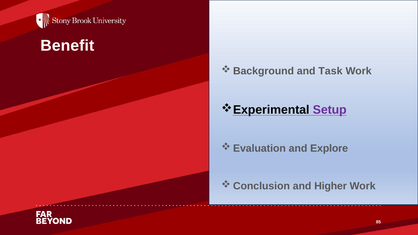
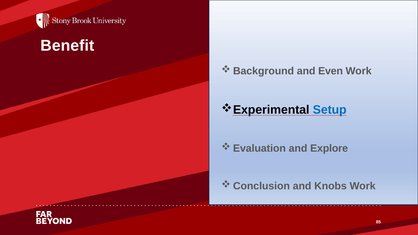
Task: Task -> Even (331, 71)
Setup colour: purple -> blue (330, 110)
Higher: Higher -> Knobs (330, 186)
